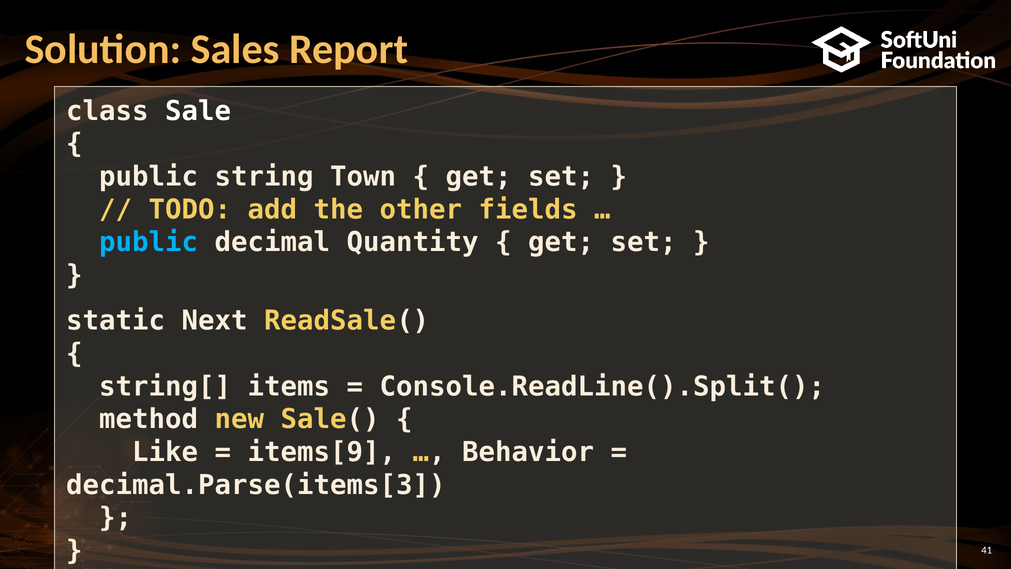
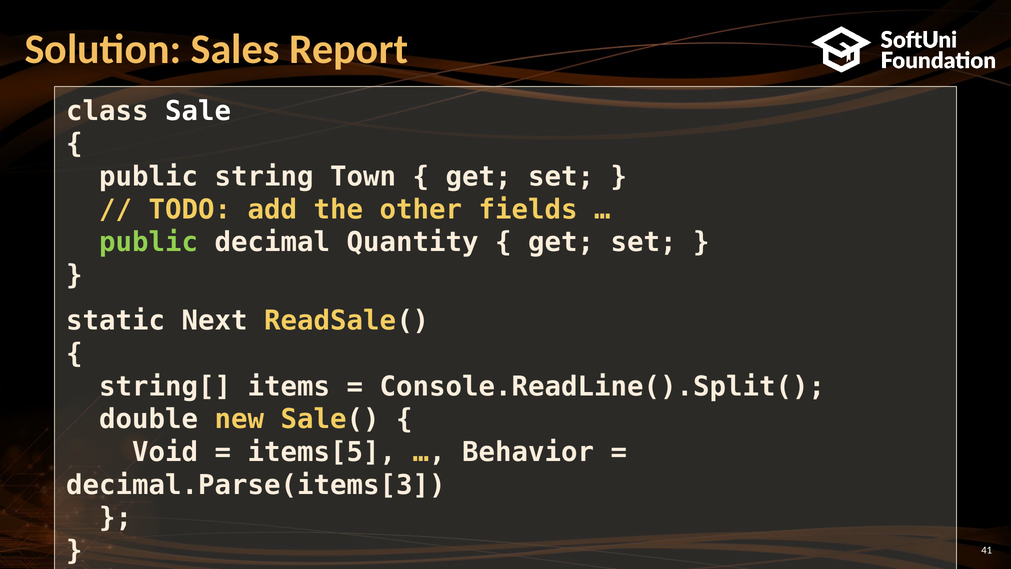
public colour: light blue -> light green (149, 242)
method: method -> double (149, 419)
Like: Like -> Void (165, 452)
items[9: items[9 -> items[5 (322, 452)
